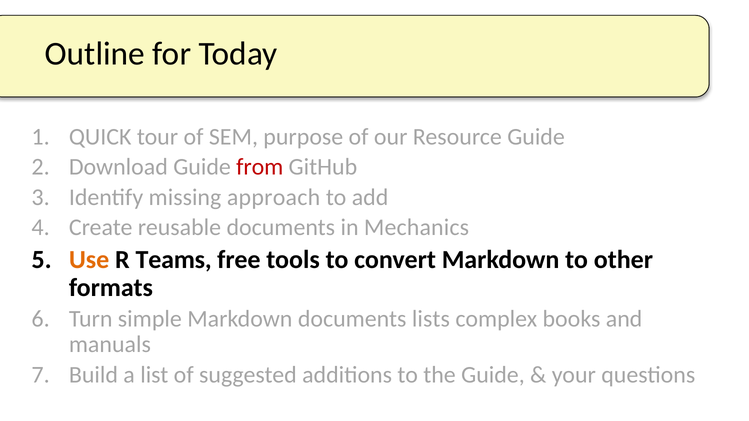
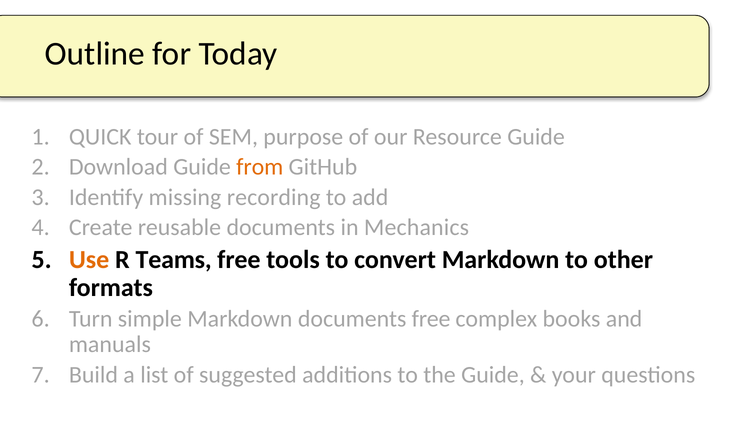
from colour: red -> orange (260, 167)
approach: approach -> recording (274, 197)
documents lists: lists -> free (431, 319)
